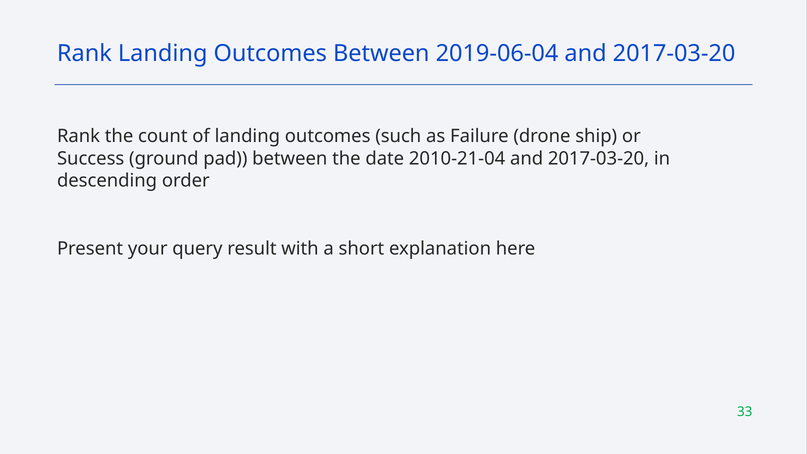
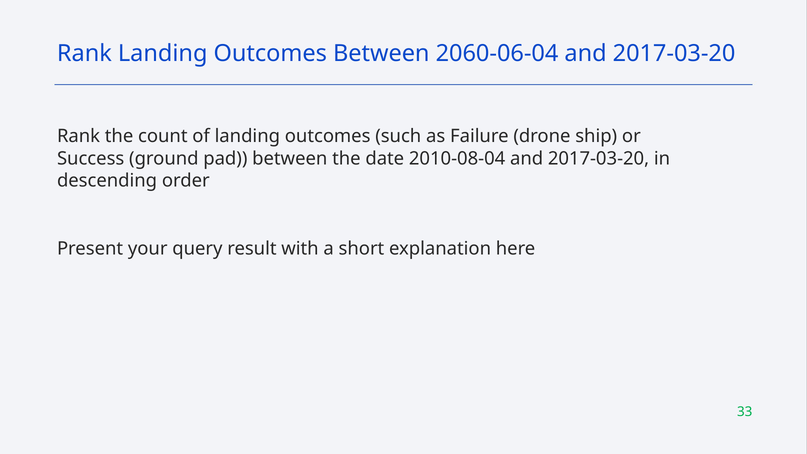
2019-06-04: 2019-06-04 -> 2060-06-04 (497, 54)
2010-21-04: 2010-21-04 -> 2010-08-04 (457, 158)
